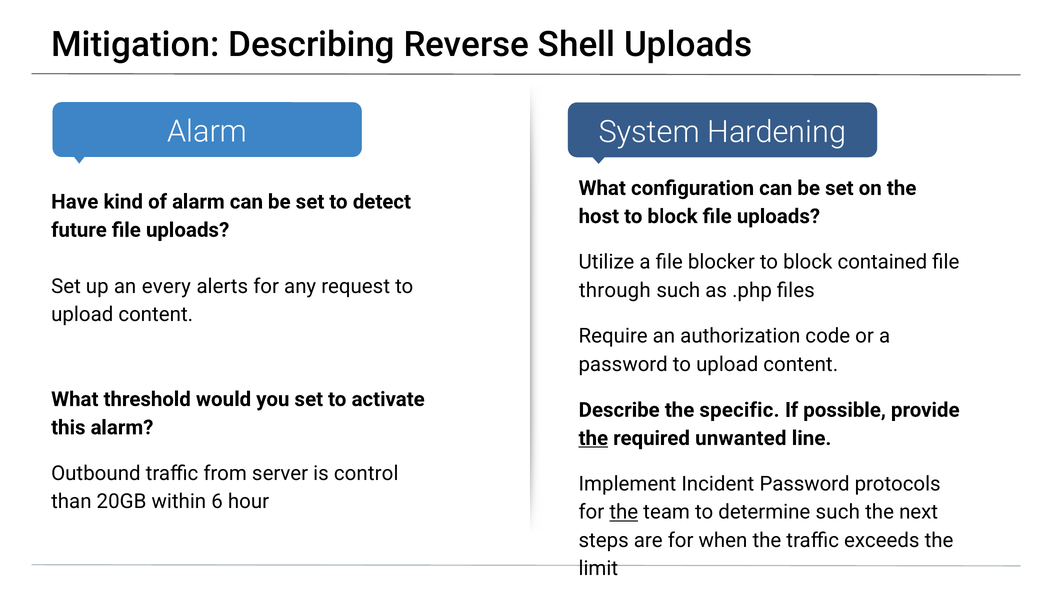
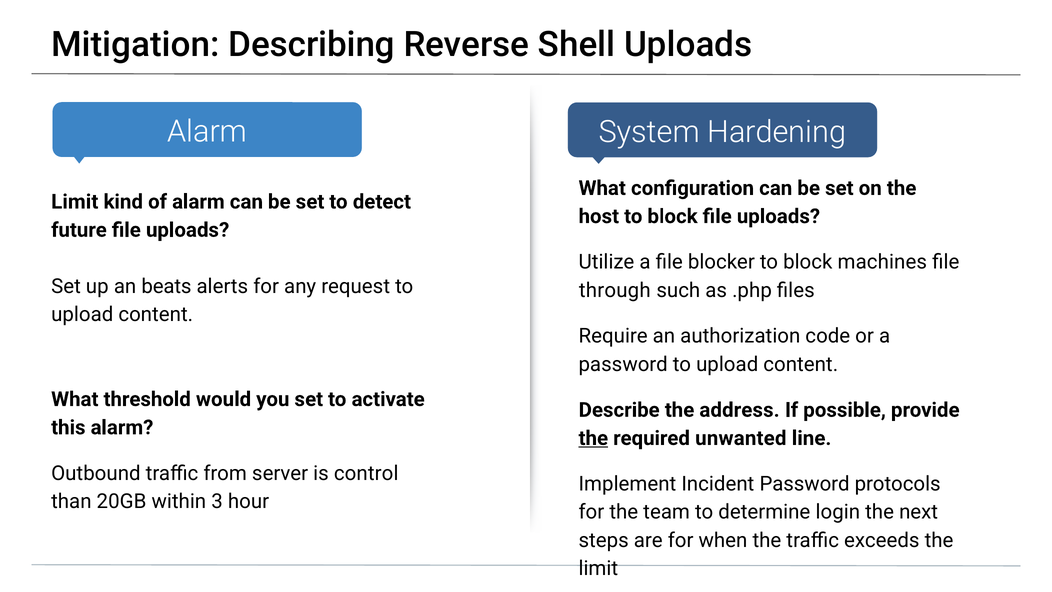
Have: Have -> Limit (75, 202)
contained: contained -> machines (882, 262)
every: every -> beats (166, 286)
specific: specific -> address (740, 410)
6: 6 -> 3 (217, 501)
the underline: present -> none (624, 512)
determine such: such -> login (838, 512)
